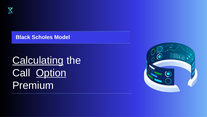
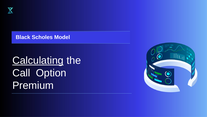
Option underline: present -> none (51, 73)
